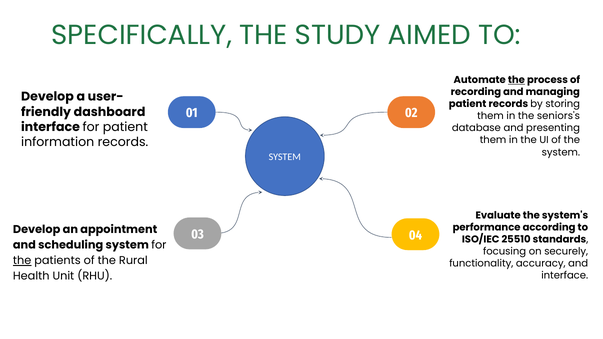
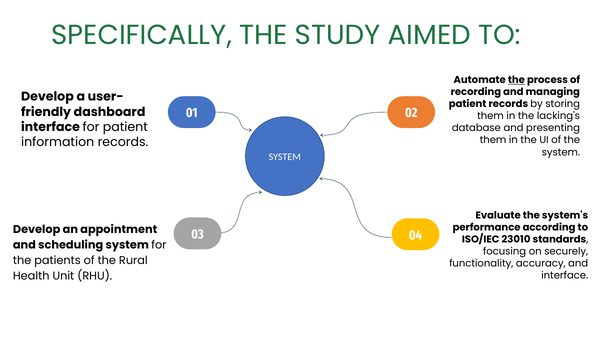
seniors's: seniors's -> lacking's (558, 116)
25510: 25510 -> 23010 (516, 240)
the underline: present -> none (22, 261)
